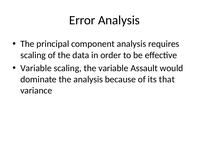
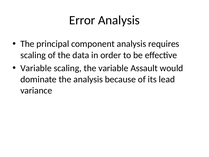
that: that -> lead (167, 79)
